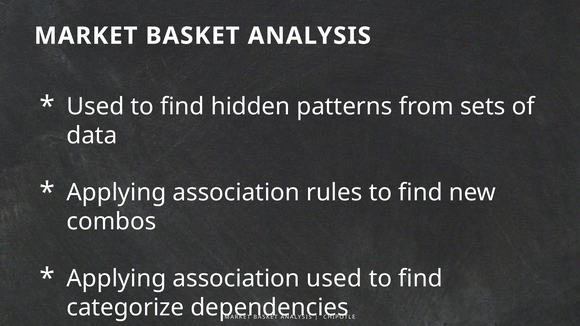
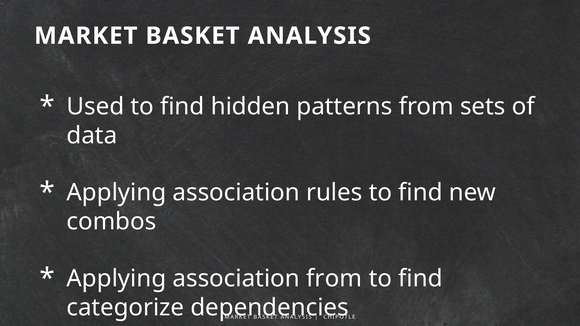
association used: used -> from (334, 279)
